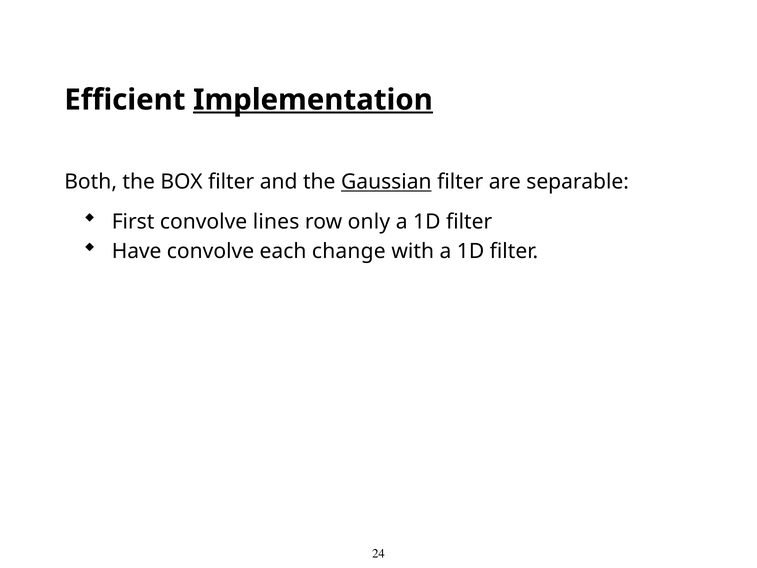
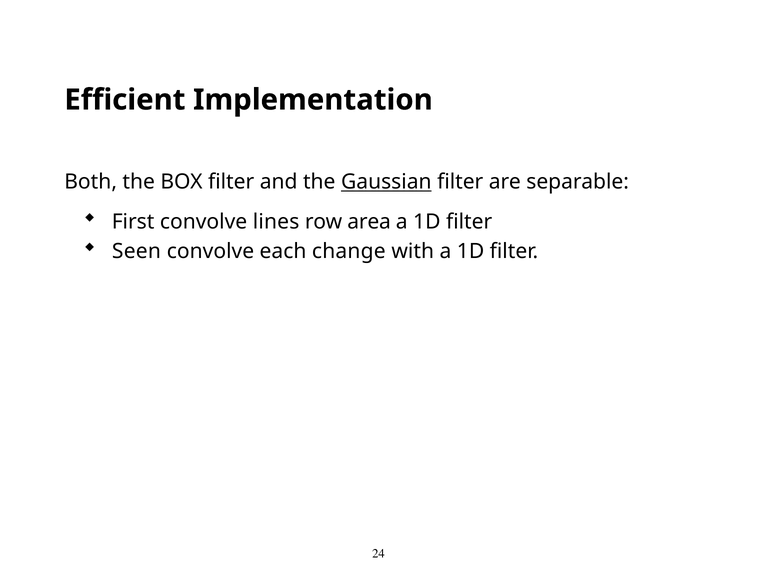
Implementation underline: present -> none (313, 100)
only: only -> area (369, 222)
Have: Have -> Seen (136, 251)
